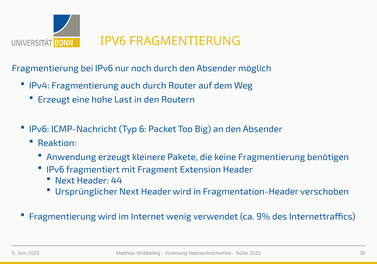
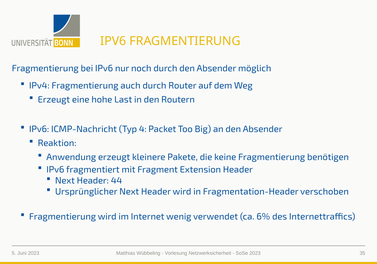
6: 6 -> 4 (143, 129)
9%: 9% -> 6% (263, 217)
